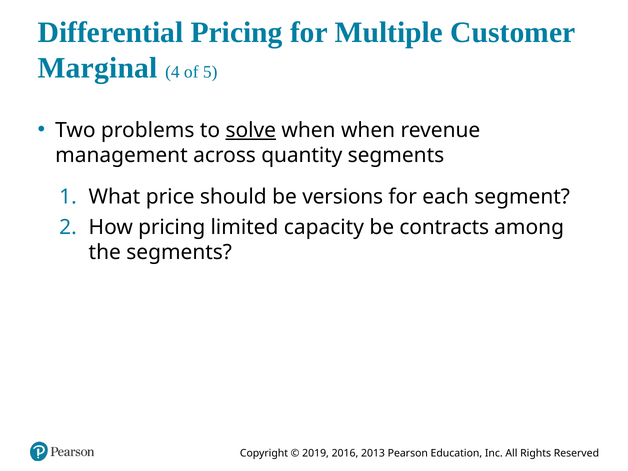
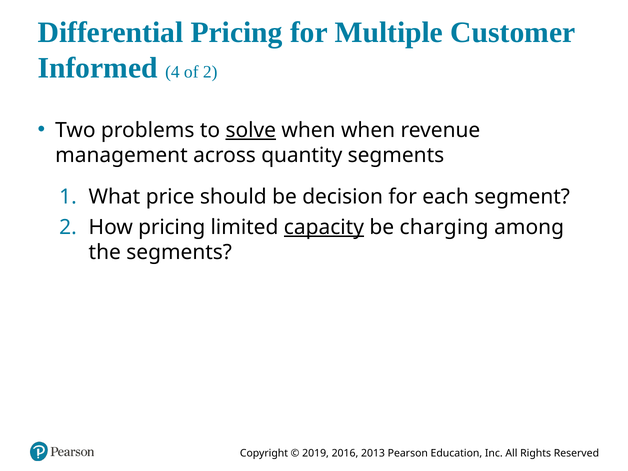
Marginal: Marginal -> Informed (98, 68)
of 5: 5 -> 2 (210, 72)
versions: versions -> decision (343, 197)
capacity underline: none -> present (324, 227)
contracts: contracts -> charging (444, 227)
